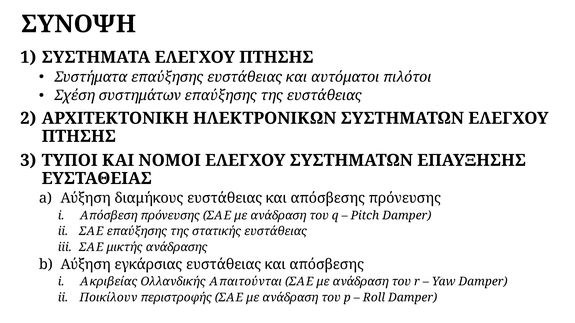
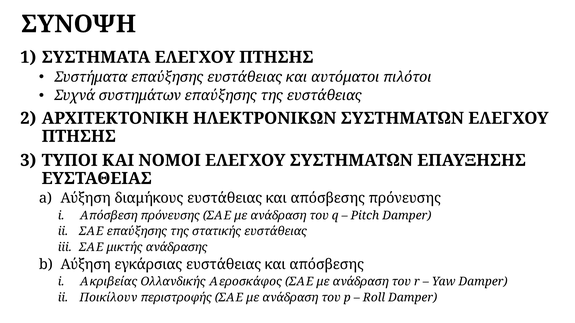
Σχέση: Σχέση -> Συχνά (75, 96)
Απαιτούνται: Απαιτούνται -> Αεροσκάφος (245, 282)
